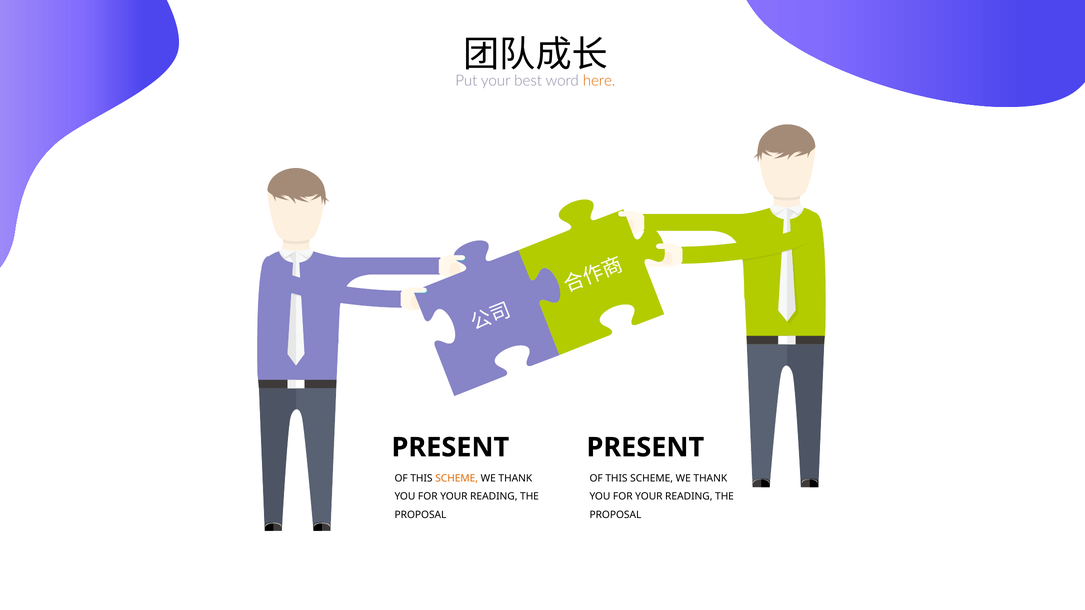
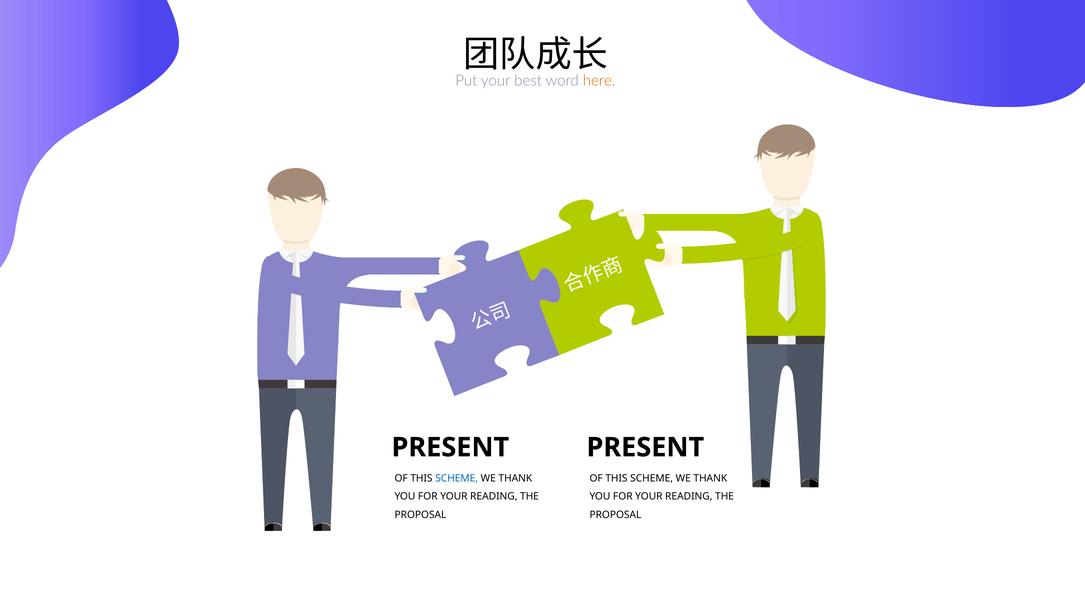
SCHEME colour: orange -> blue (457, 478)
